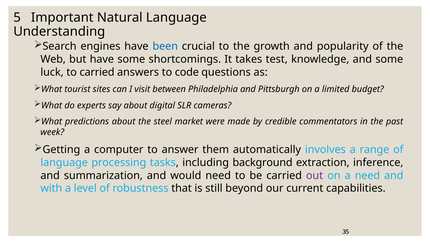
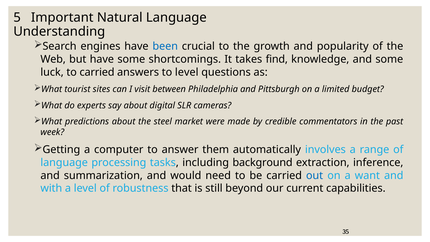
test: test -> find (277, 59)
to code: code -> level (187, 72)
out colour: purple -> blue (315, 175)
a need: need -> want (367, 175)
